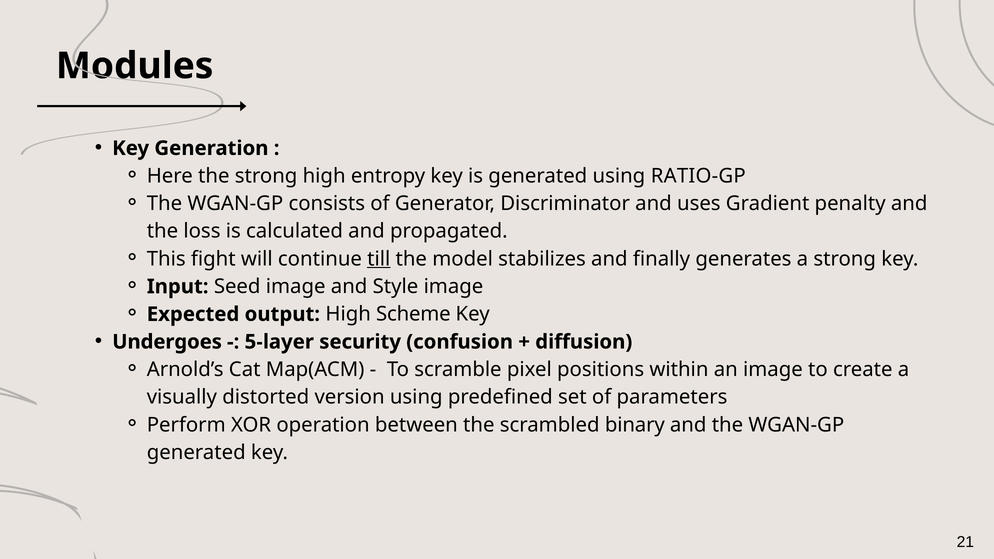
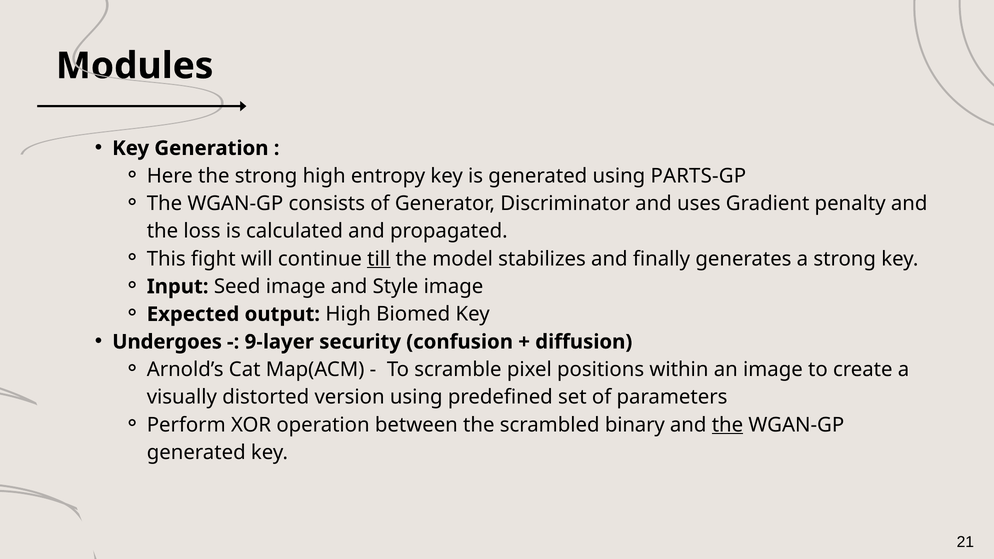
RATIO-GP: RATIO-GP -> PARTS-GP (698, 176)
Scheme: Scheme -> Biomed (413, 314)
5-layer: 5-layer -> 9-layer (279, 342)
the underline: none -> present (727, 425)
